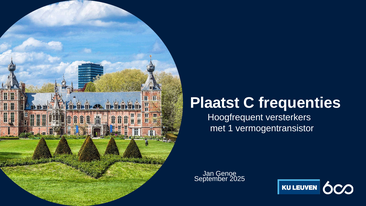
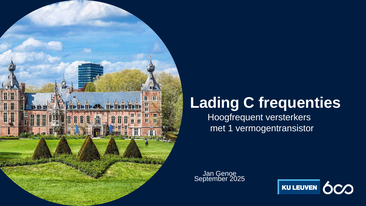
Plaatst: Plaatst -> Lading (215, 103)
